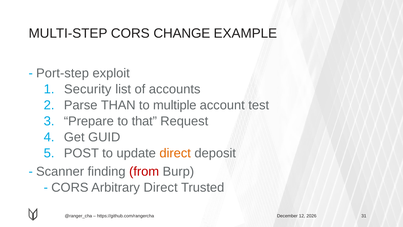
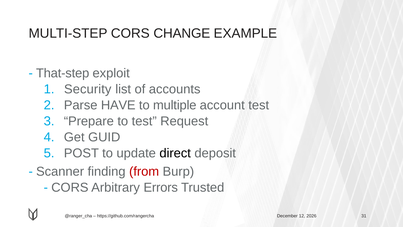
Port-step: Port-step -> That-step (63, 73)
THAN: THAN -> HAVE (118, 105)
to that: that -> test (144, 121)
direct colour: orange -> black (175, 153)
Arbitrary Direct: Direct -> Errors (161, 187)
